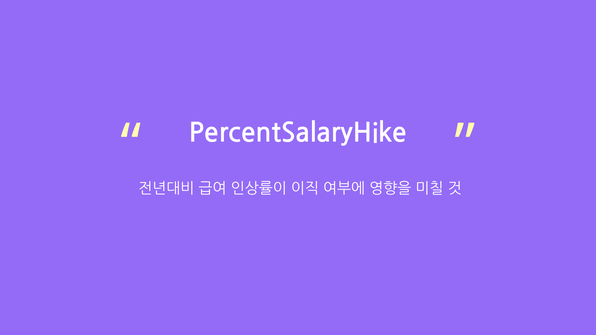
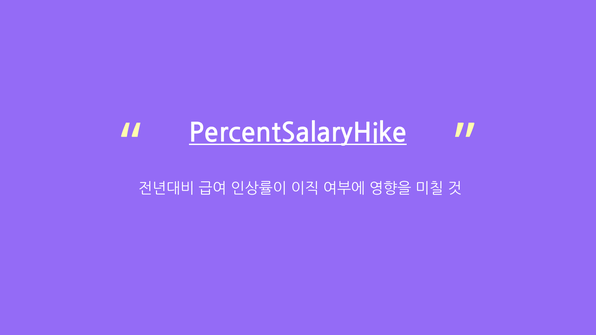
PercentSalaryHike underline: none -> present (298, 133)
